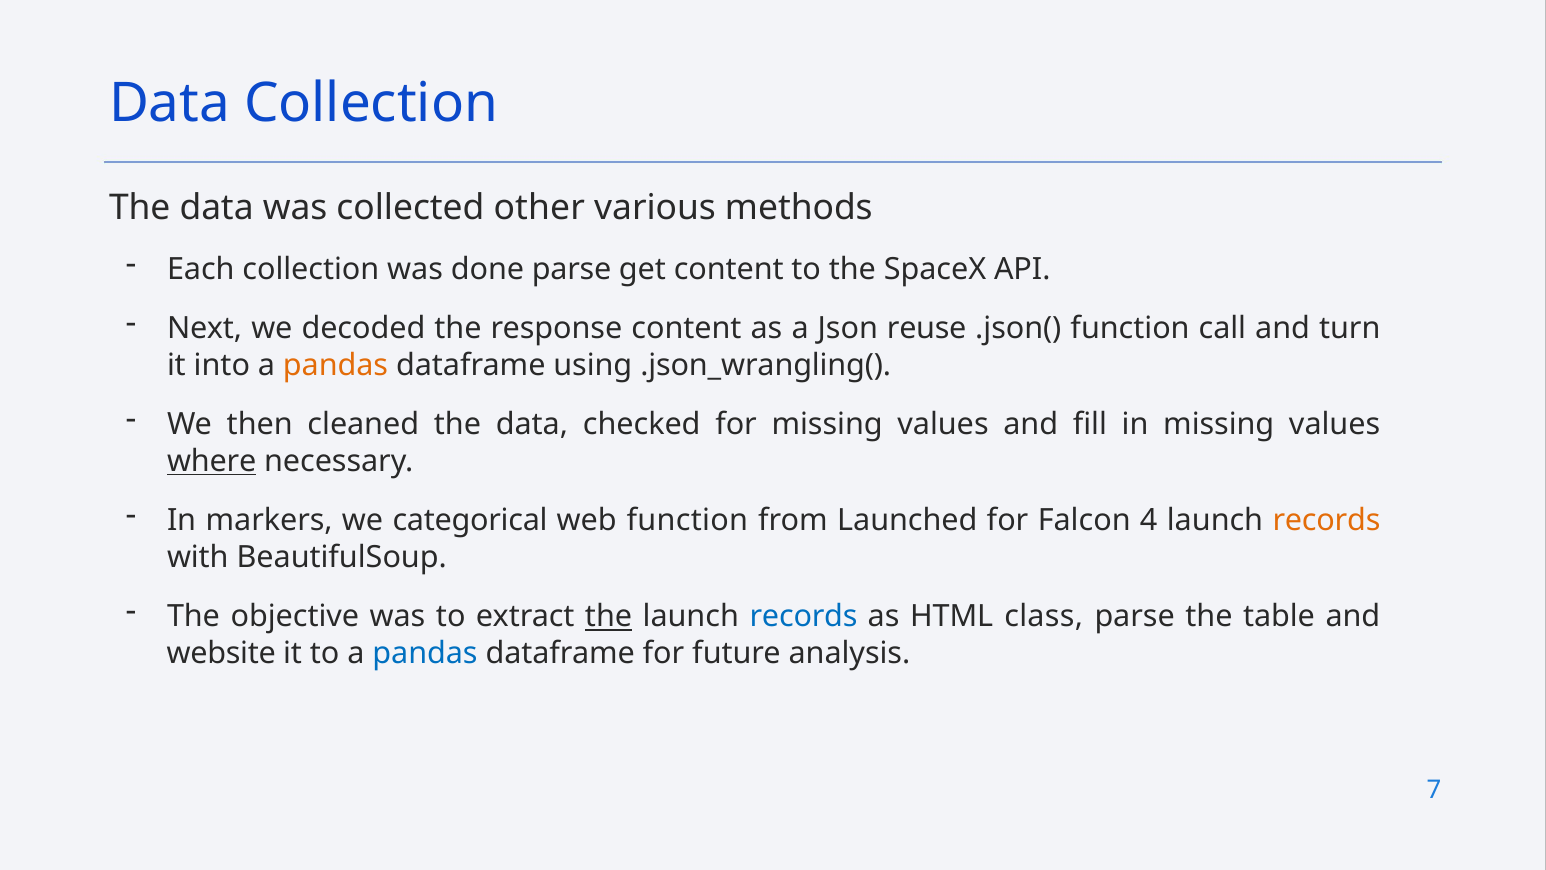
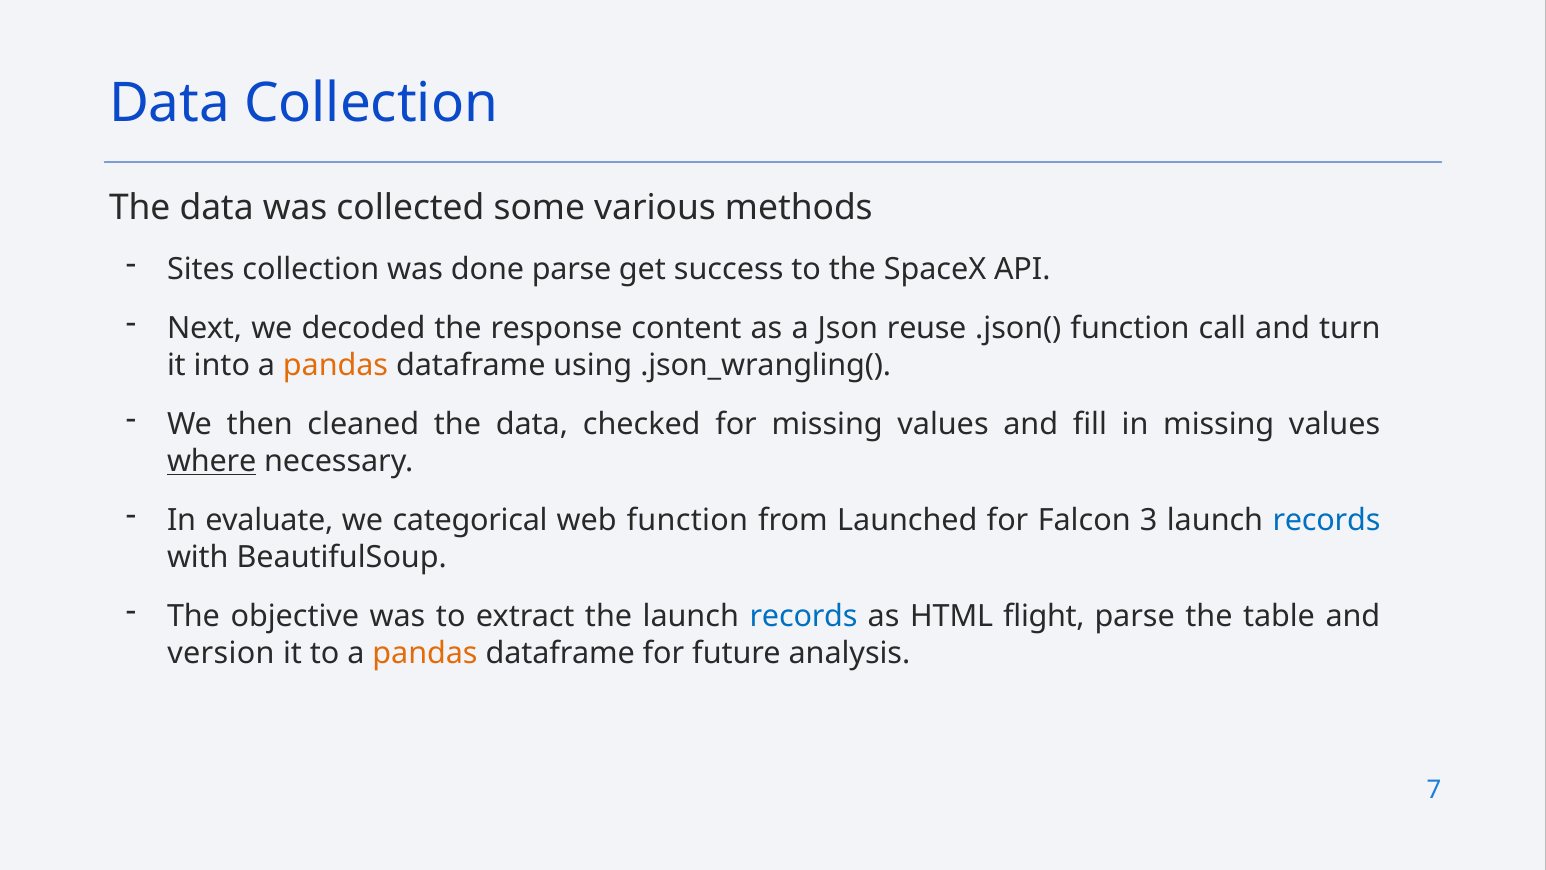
other: other -> some (539, 207)
Each: Each -> Sites (201, 269)
get content: content -> success (729, 269)
markers: markers -> evaluate (269, 520)
4: 4 -> 3 (1149, 520)
records colour: orange -> blue (1326, 520)
the underline: present -> none (609, 616)
class: class -> flight (1044, 616)
website: website -> version (221, 653)
pandas colour: blue -> orange (425, 653)
